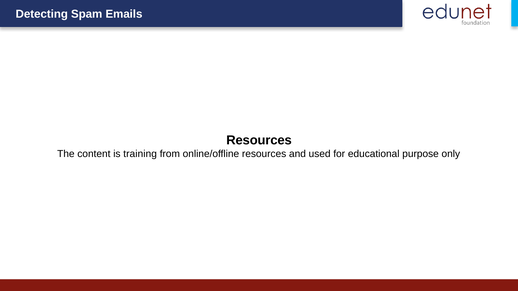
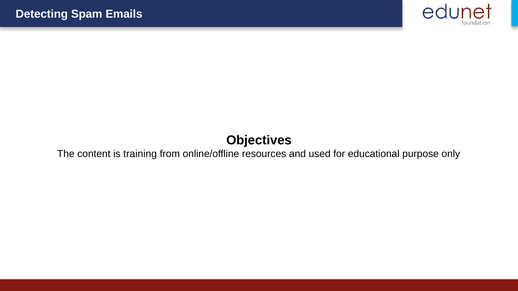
Resources: Resources -> Objectives (259, 140)
